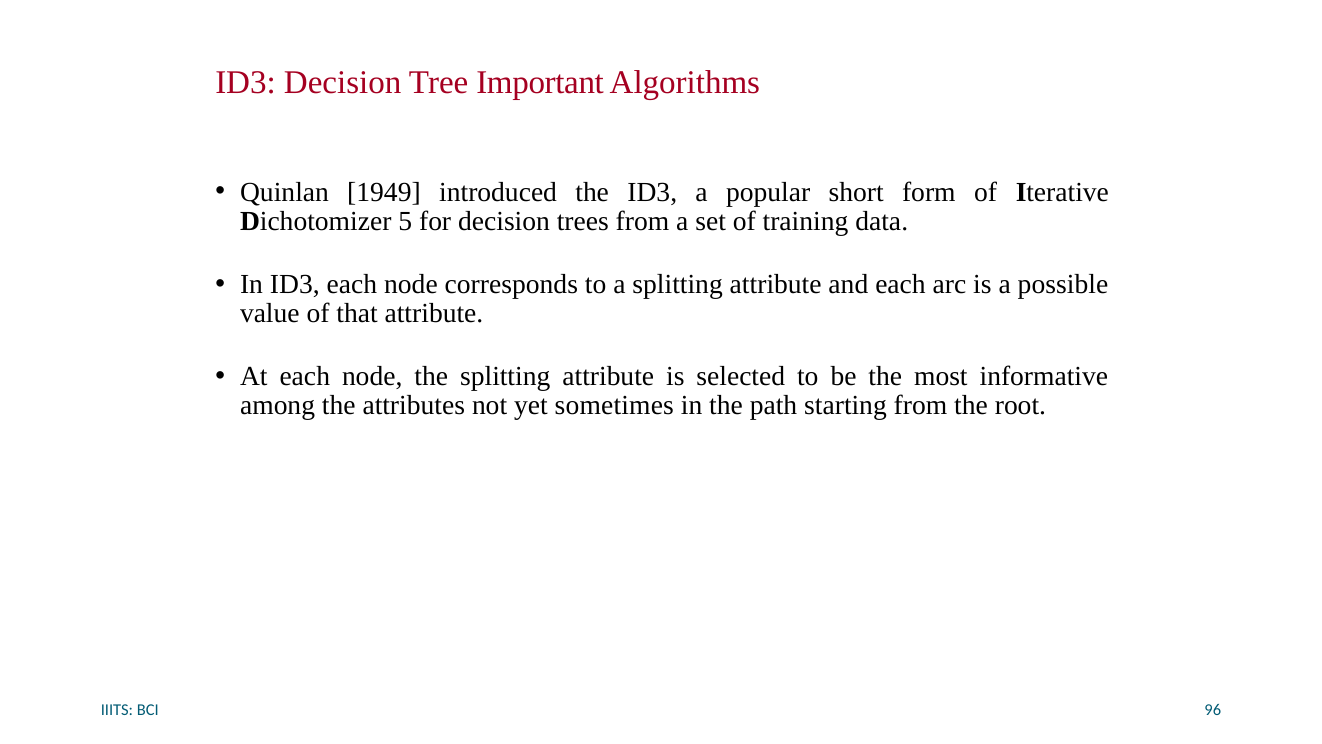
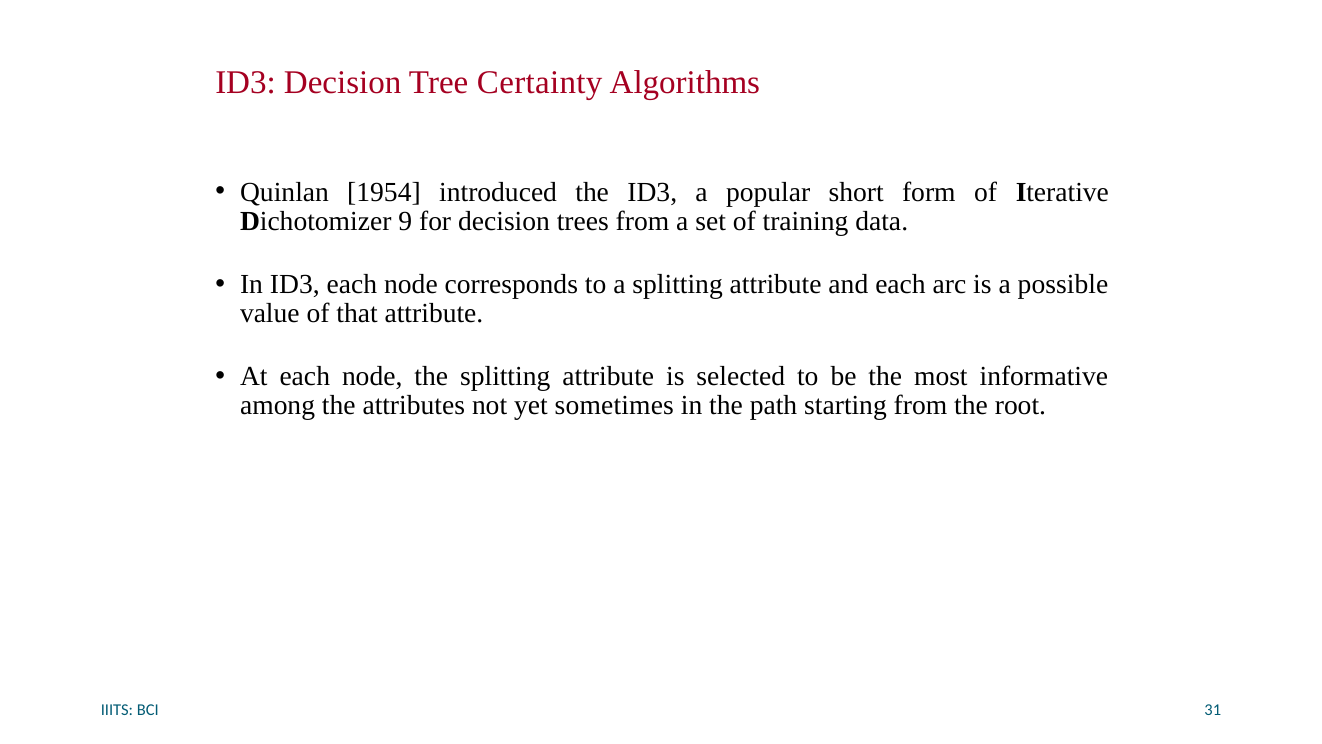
Important: Important -> Certainty (540, 82)
1949: 1949 -> 1954 (384, 192)
5: 5 -> 9 (405, 222)
96: 96 -> 31 (1213, 710)
